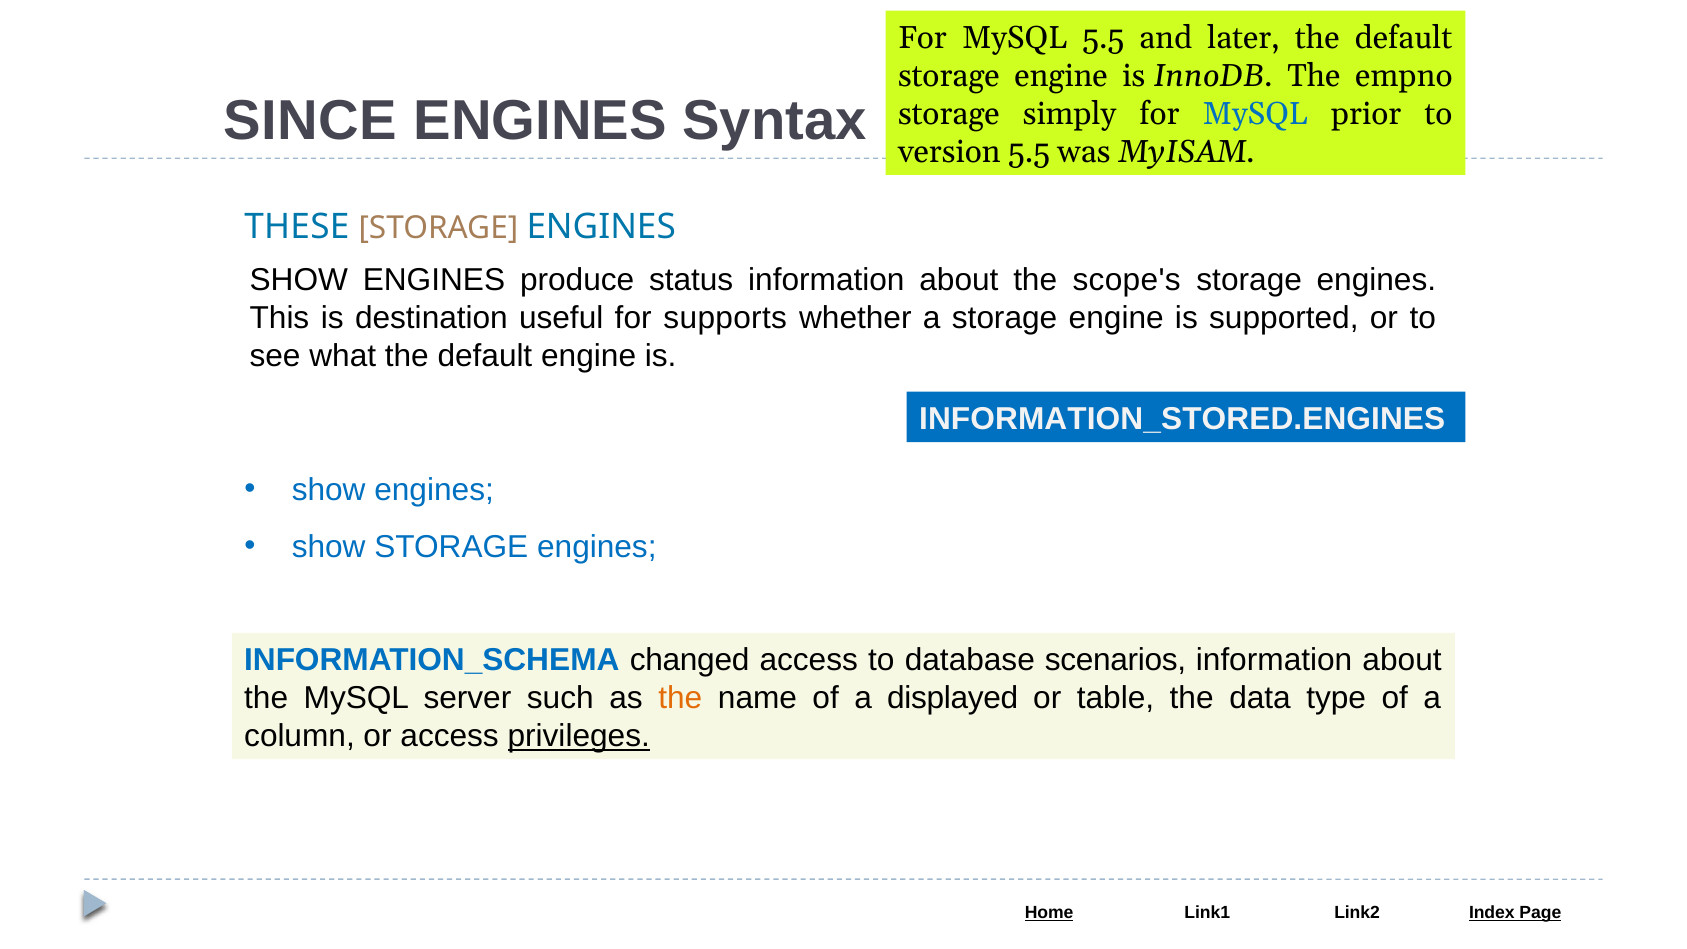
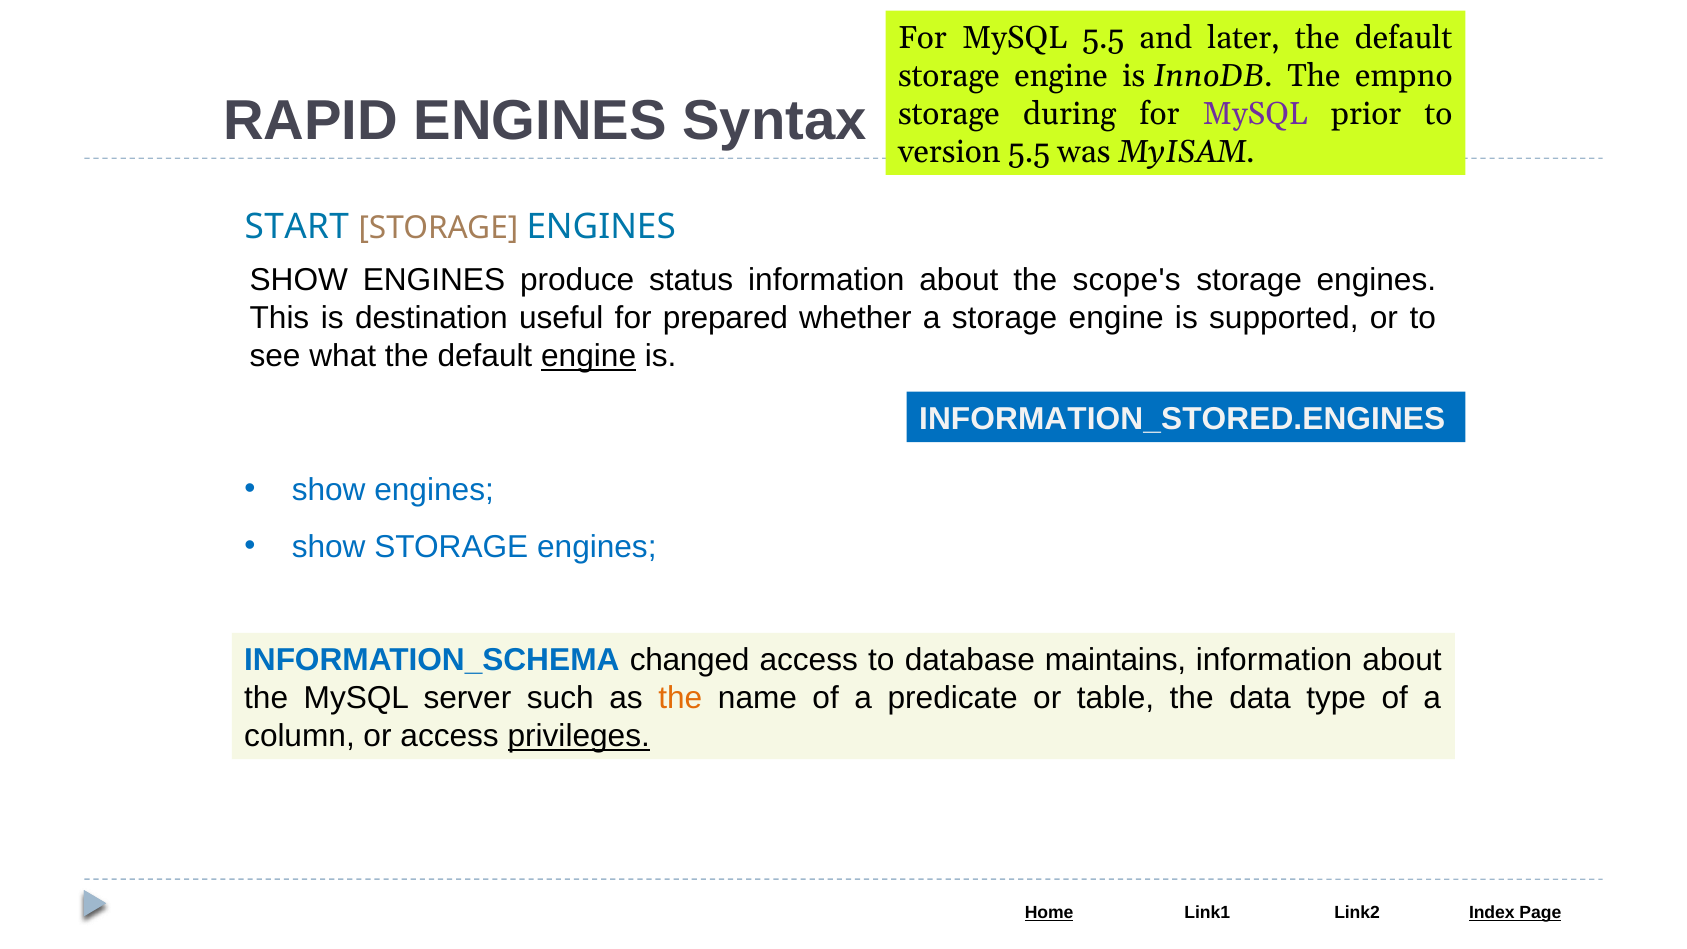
SINCE: SINCE -> RAPID (311, 121)
simply: simply -> during (1070, 114)
MySQL colour: blue -> purple (1255, 114)
THESE: THESE -> START (297, 227)
supports: supports -> prepared (725, 318)
engine underline: none -> present (589, 356)
scenarios: scenarios -> maintains (1116, 660)
displayed: displayed -> predicate (953, 698)
